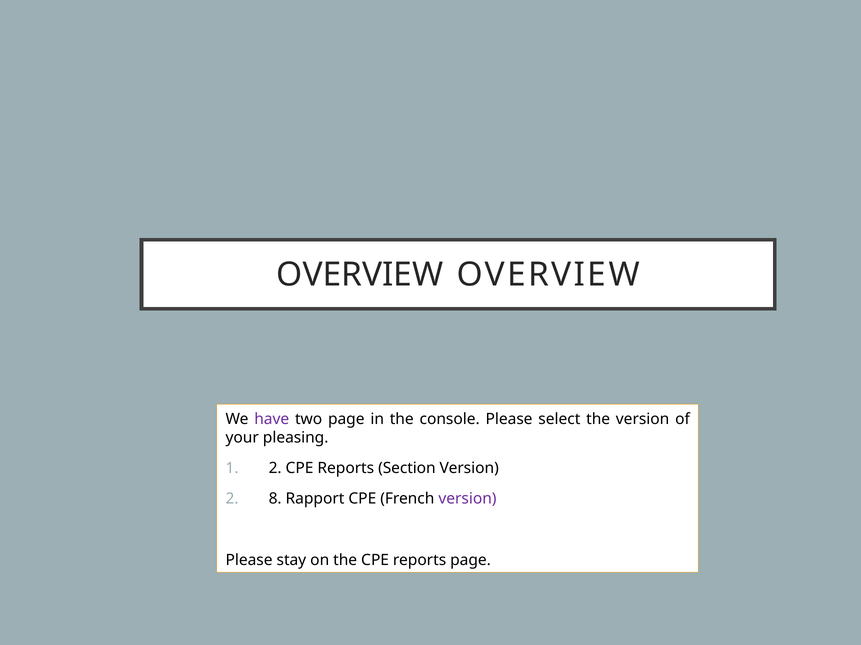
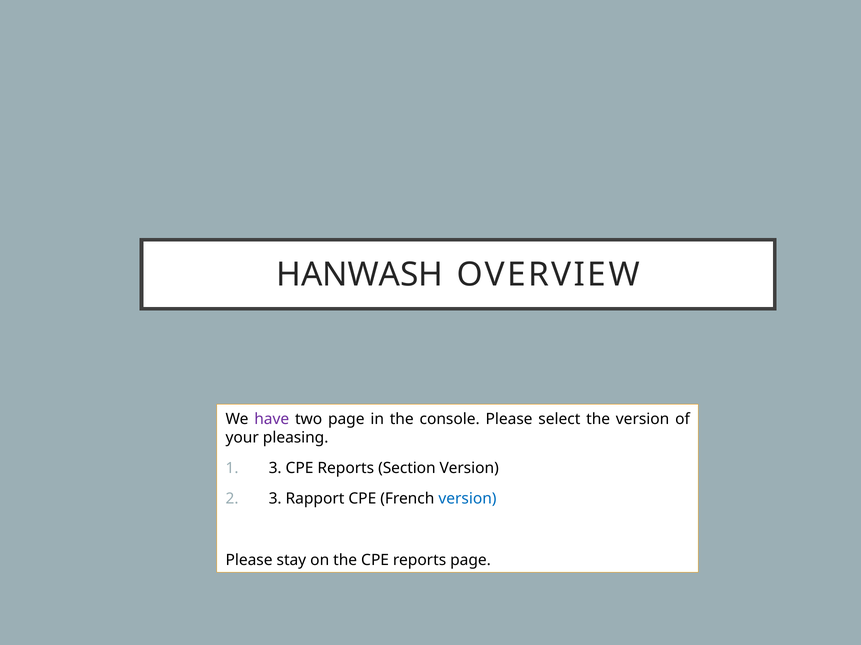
OVERVIEW: OVERVIEW -> HANWASH (360, 275)
1 2: 2 -> 3 (275, 469)
2 8: 8 -> 3 (275, 499)
version colour: purple -> blue (467, 499)
